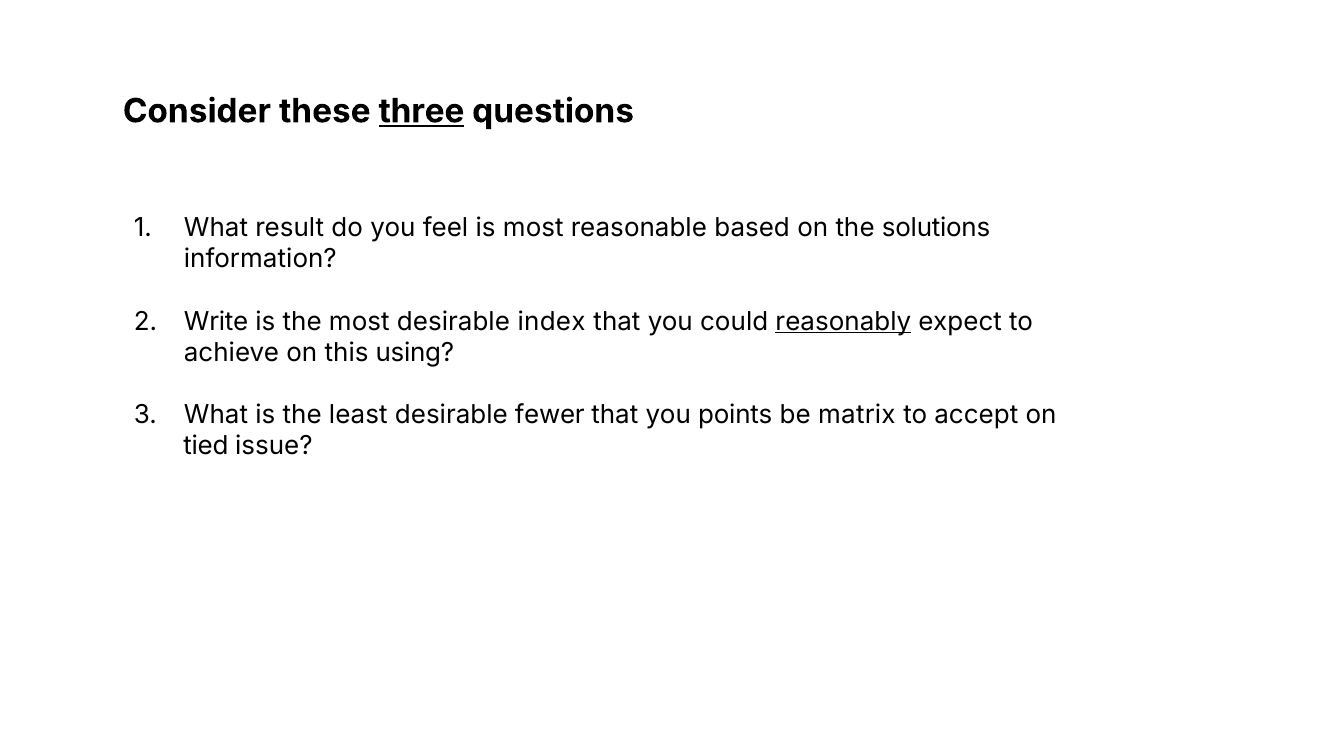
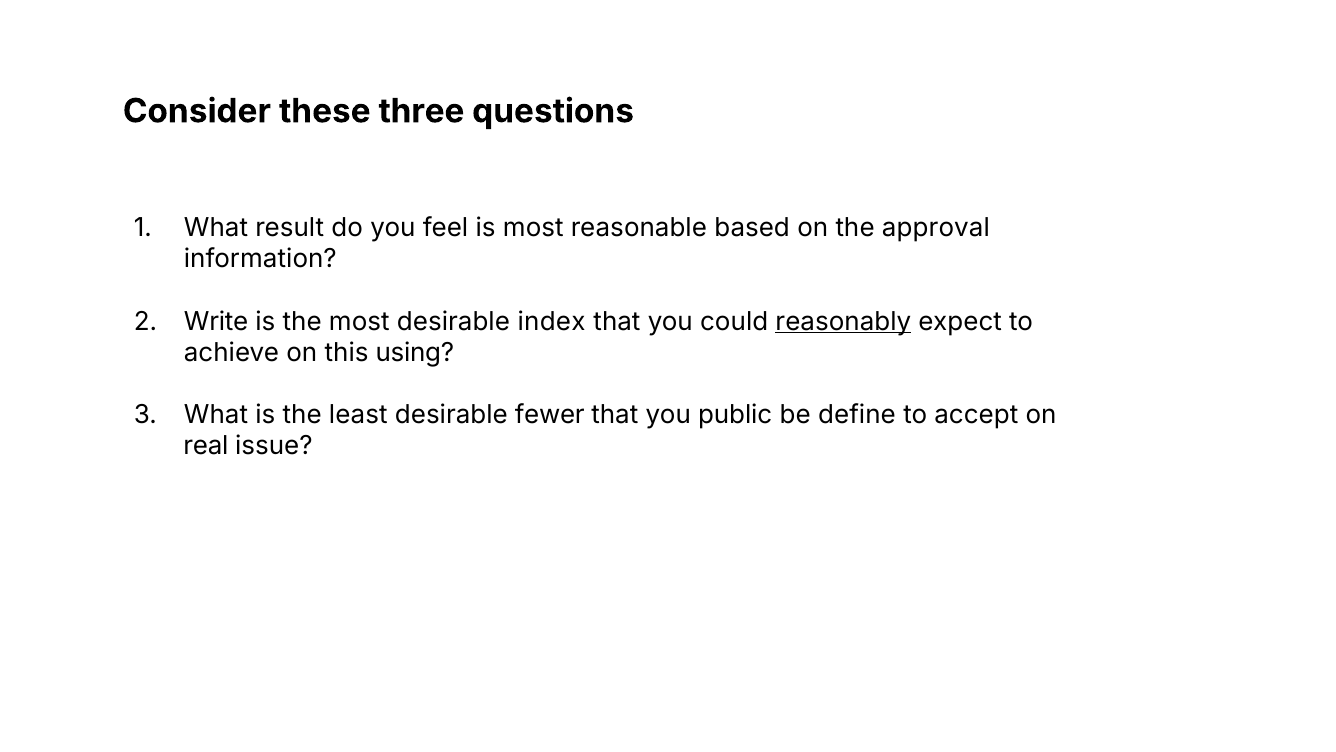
three underline: present -> none (421, 111)
solutions: solutions -> approval (936, 228)
points: points -> public (735, 415)
matrix: matrix -> define (857, 415)
tied: tied -> real (206, 446)
